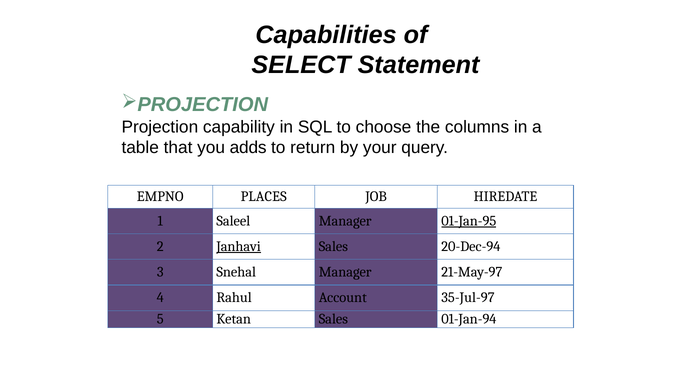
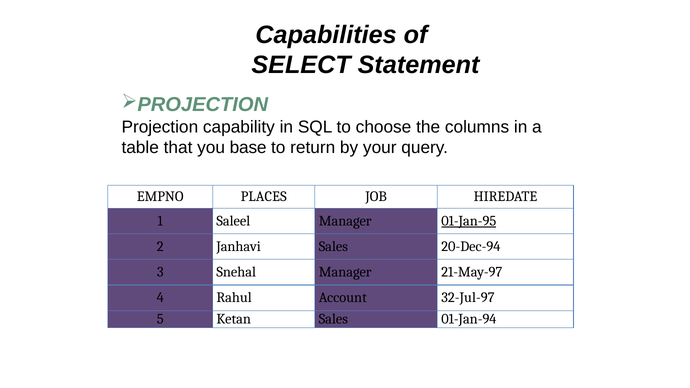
adds: adds -> base (248, 148)
Janhavi underline: present -> none (239, 247)
35-Jul-97: 35-Jul-97 -> 32-Jul-97 (468, 298)
